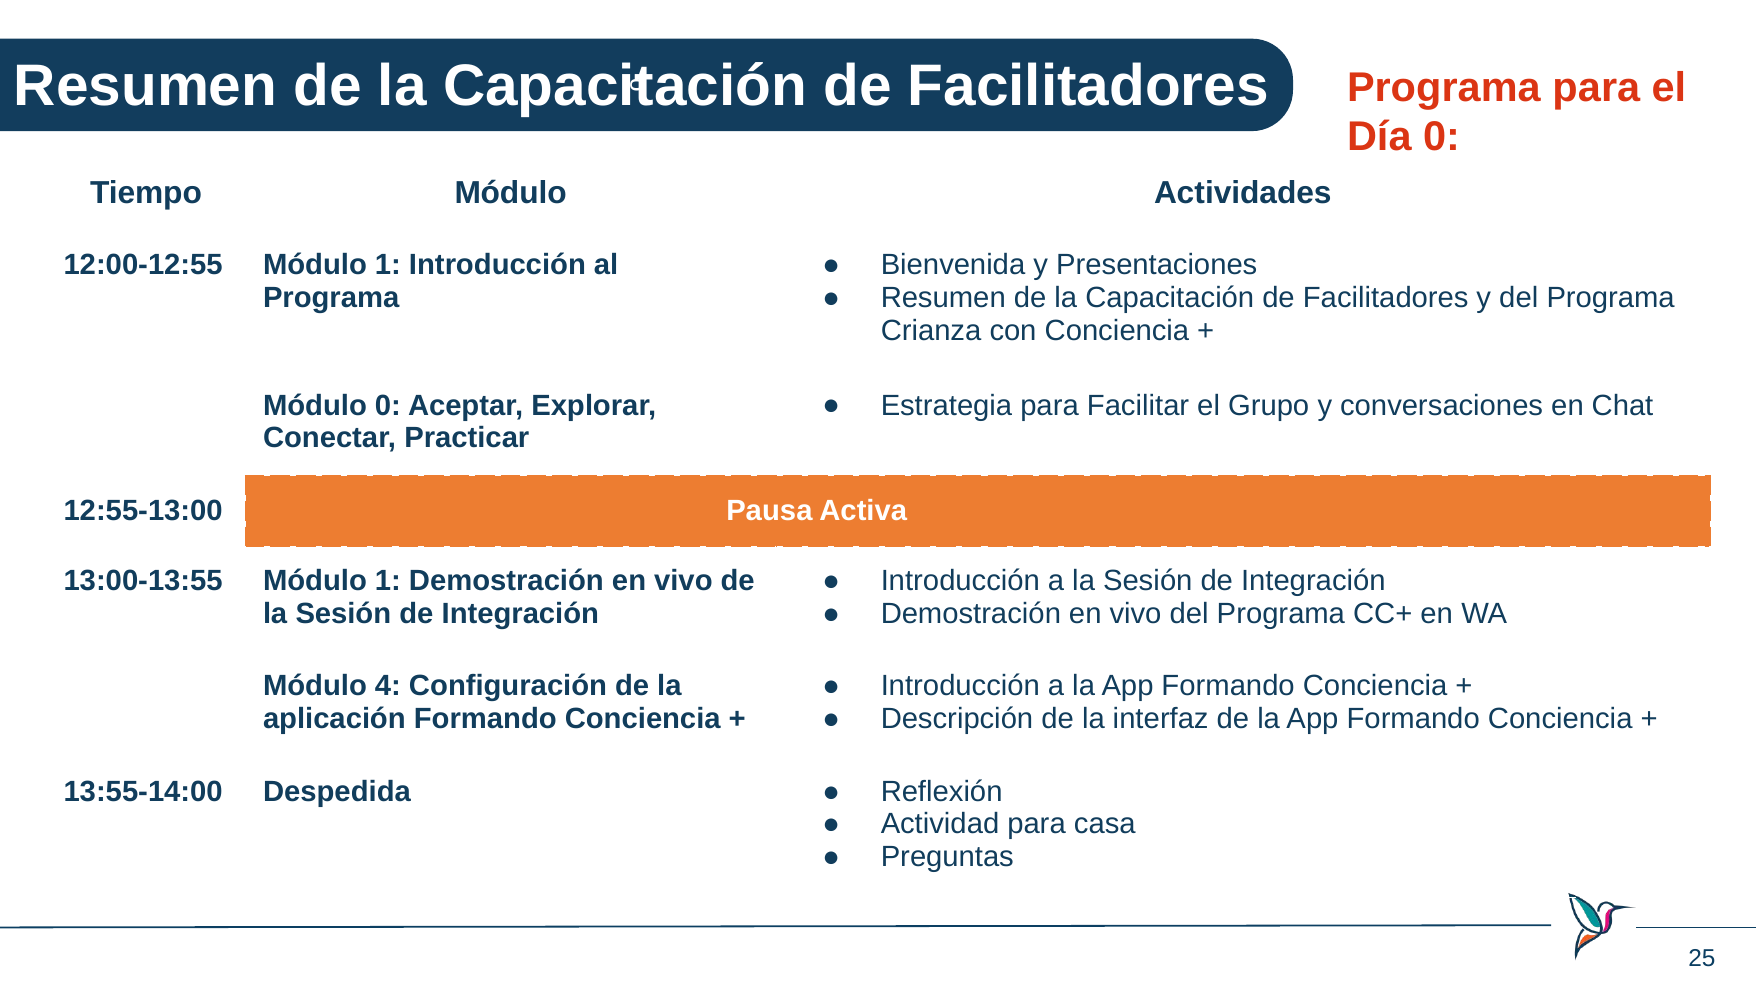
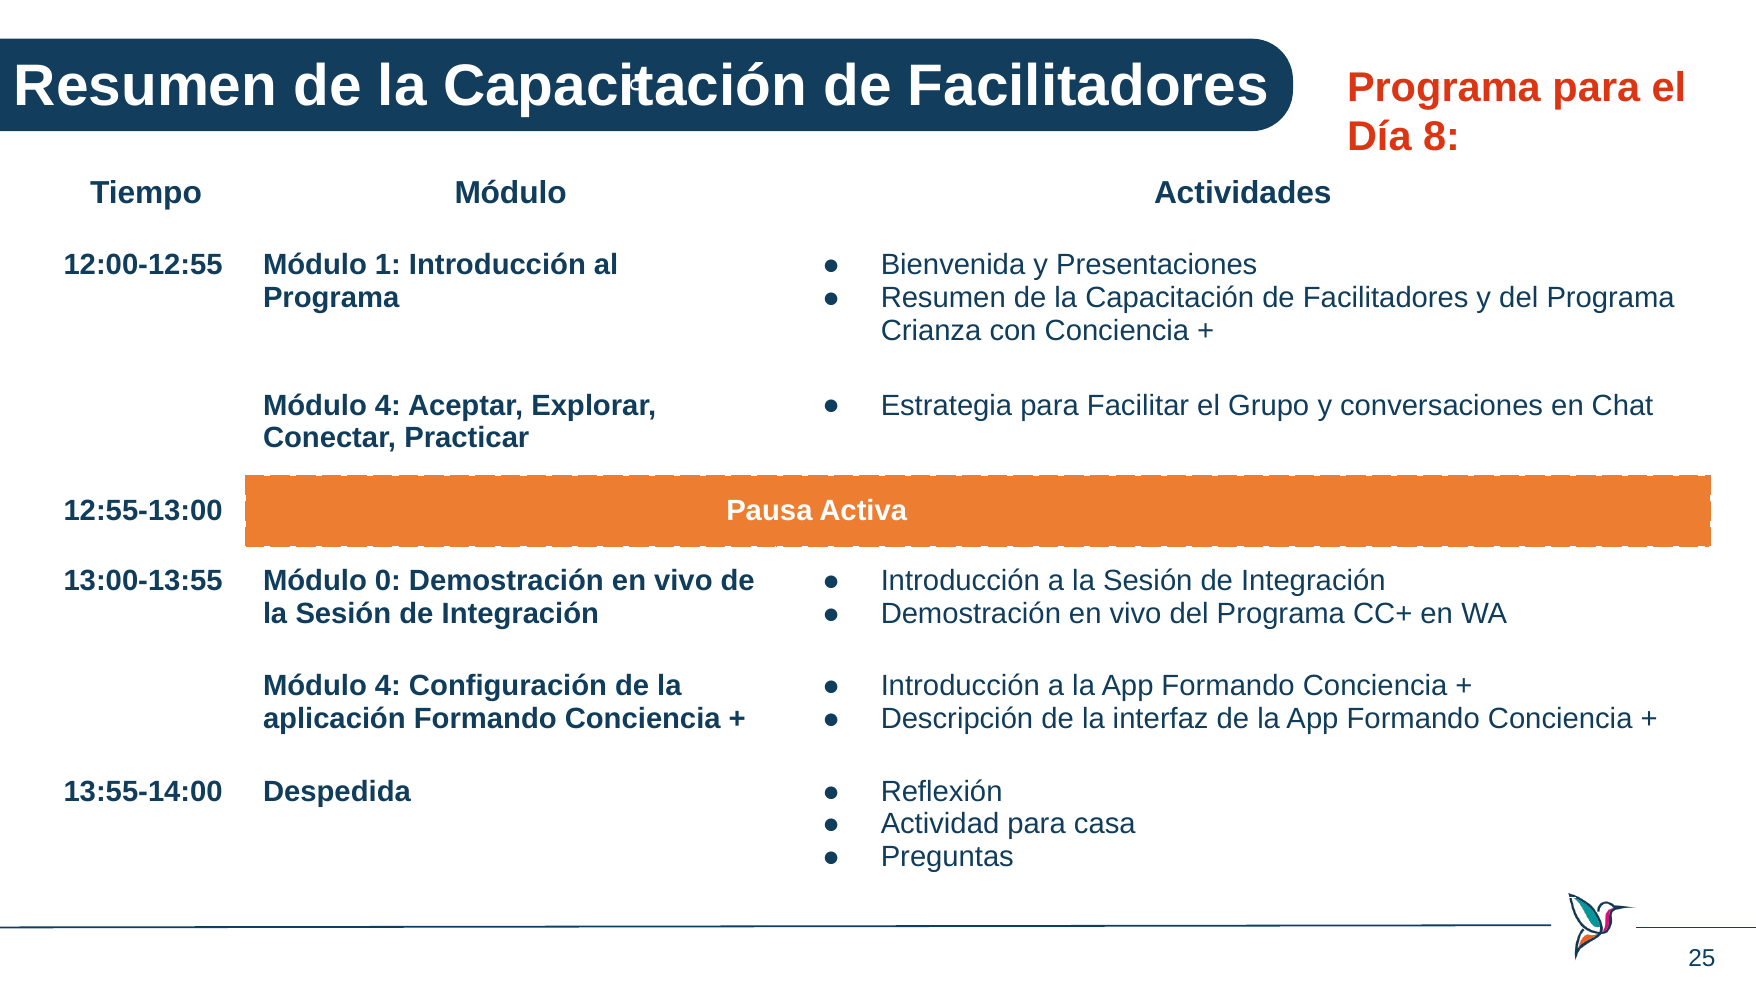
Día 0: 0 -> 8 (1441, 137)
0: 0 -> 4 (388, 405)
13:00-13:55 Módulo 1: 1 -> 0 (388, 581)
